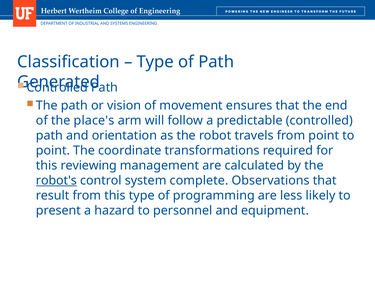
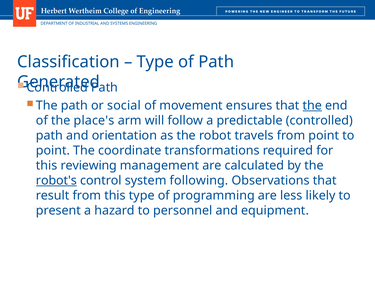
vision: vision -> social (124, 106)
the underline: none -> present (312, 106)
complete: complete -> following (199, 181)
